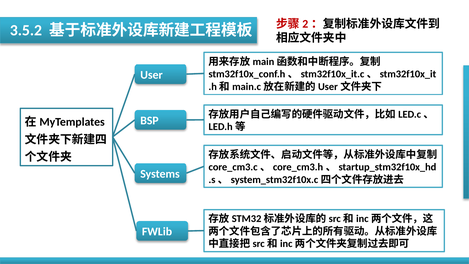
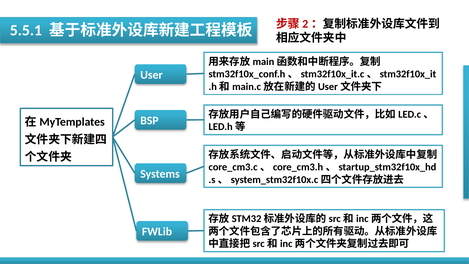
3.5.2: 3.5.2 -> 5.5.1 (26, 30)
